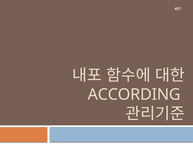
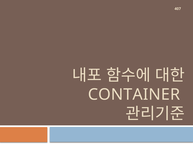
ACCORDING: ACCORDING -> CONTAINER (134, 95)
